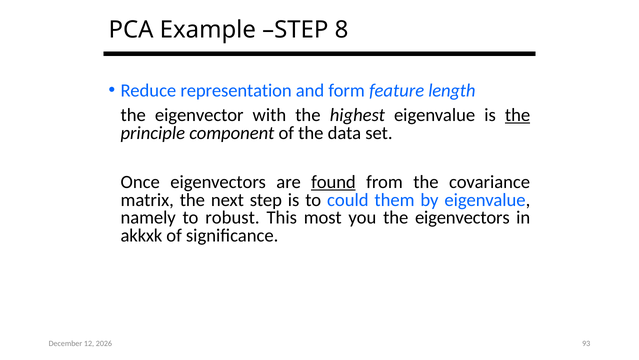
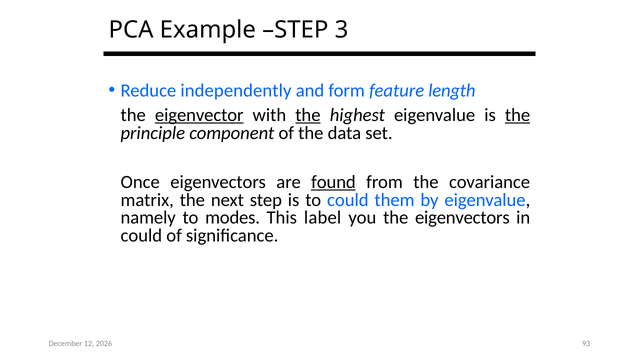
8: 8 -> 3 (342, 30)
representation: representation -> independently (236, 90)
eigenvector underline: none -> present (199, 115)
the underline: none -> present (308, 115)
robust: robust -> modes (233, 217)
most: most -> label (323, 217)
akkxk: akkxk -> could (141, 235)
